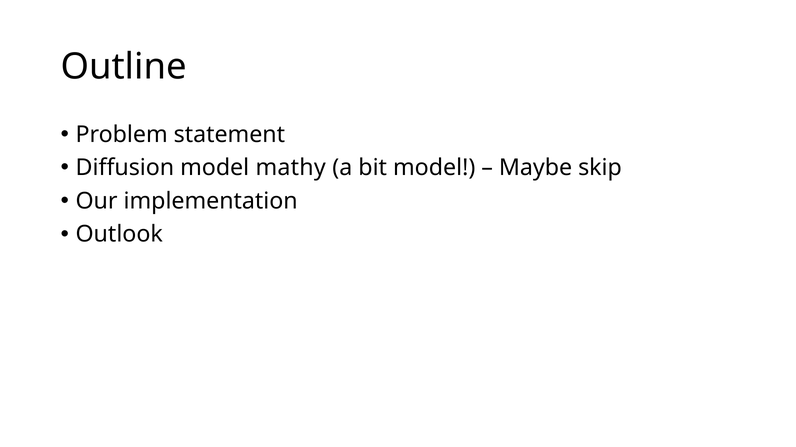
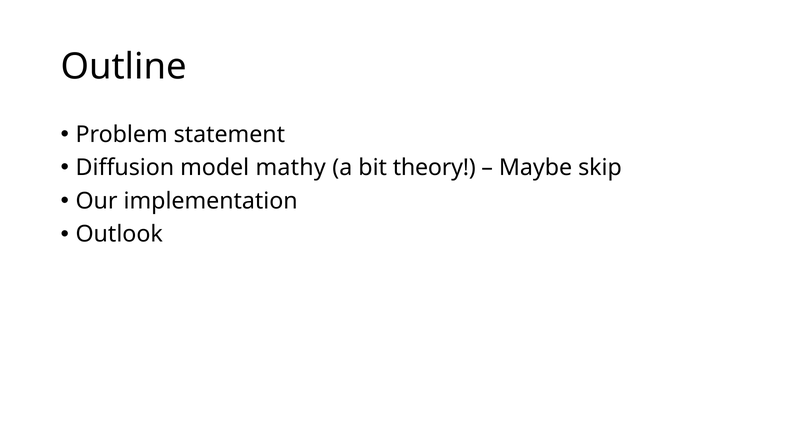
bit model: model -> theory (434, 168)
